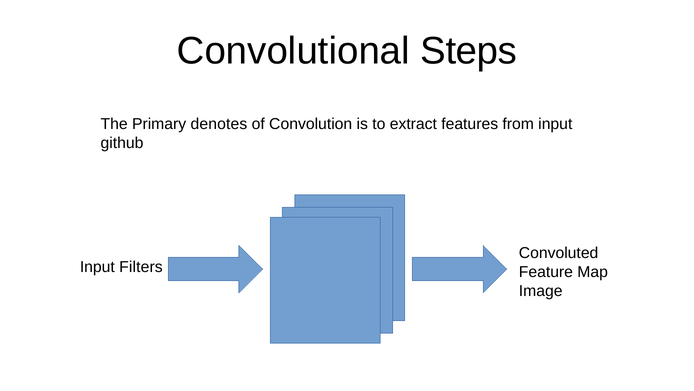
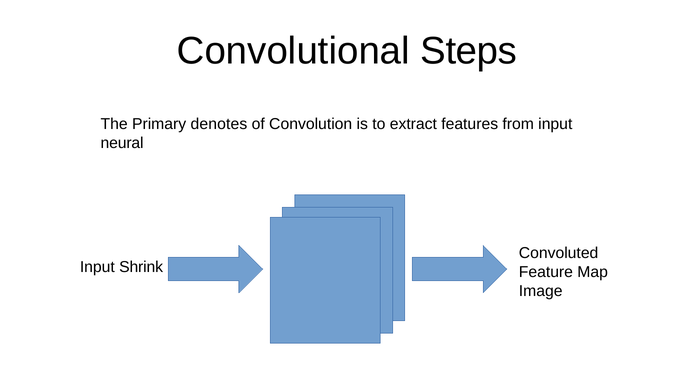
github: github -> neural (122, 143)
Filters: Filters -> Shrink (141, 266)
